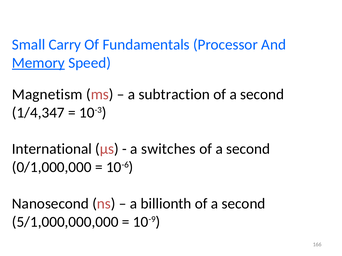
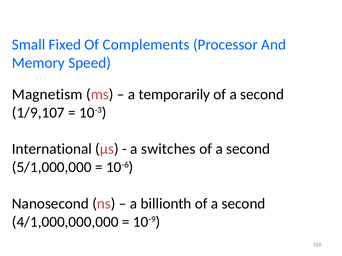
Carry: Carry -> Fixed (65, 45)
Fundamentals: Fundamentals -> Complements (146, 45)
Memory underline: present -> none (38, 63)
subtraction: subtraction -> temporarily (174, 95)
1/4,347: 1/4,347 -> 1/9,107 (38, 113)
0/1,000,000: 0/1,000,000 -> 5/1,000,000 (52, 167)
5/1,000,000,000: 5/1,000,000,000 -> 4/1,000,000,000 (65, 222)
